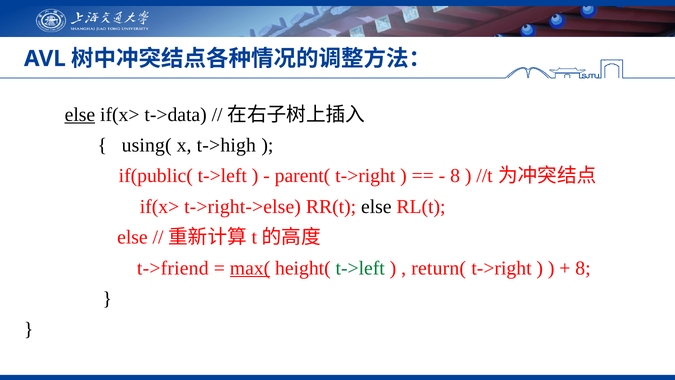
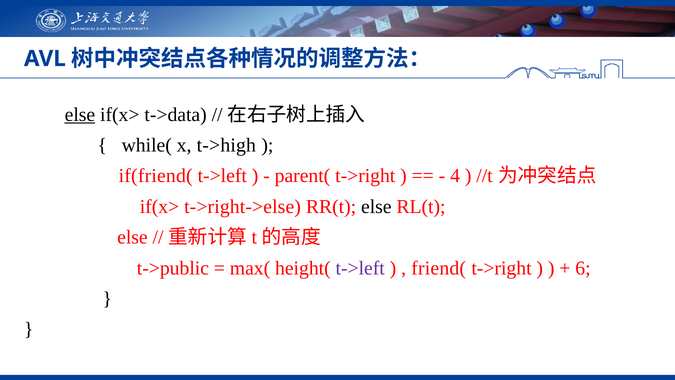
using(: using( -> while( (147, 145)
if(public(: if(public( -> if(friend( (156, 176)
8: 8 -> 4 (455, 176)
t->friend: t->friend -> t->public (173, 268)
max( underline: present -> none (250, 268)
t->left colour: green -> purple (360, 268)
return(: return( -> friend( (439, 268)
8: 8 -> 6 (583, 268)
